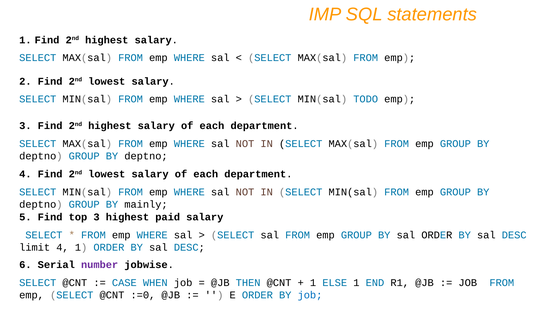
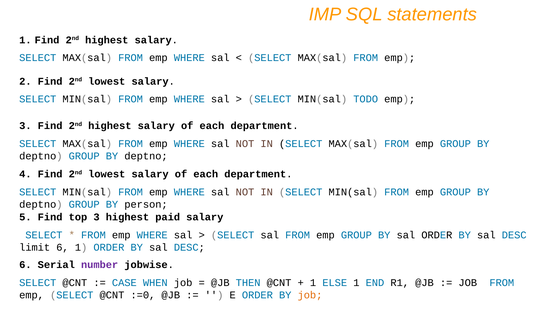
mainly: mainly -> person (146, 204)
limit 4: 4 -> 6 (62, 247)
job colour: blue -> orange (310, 295)
